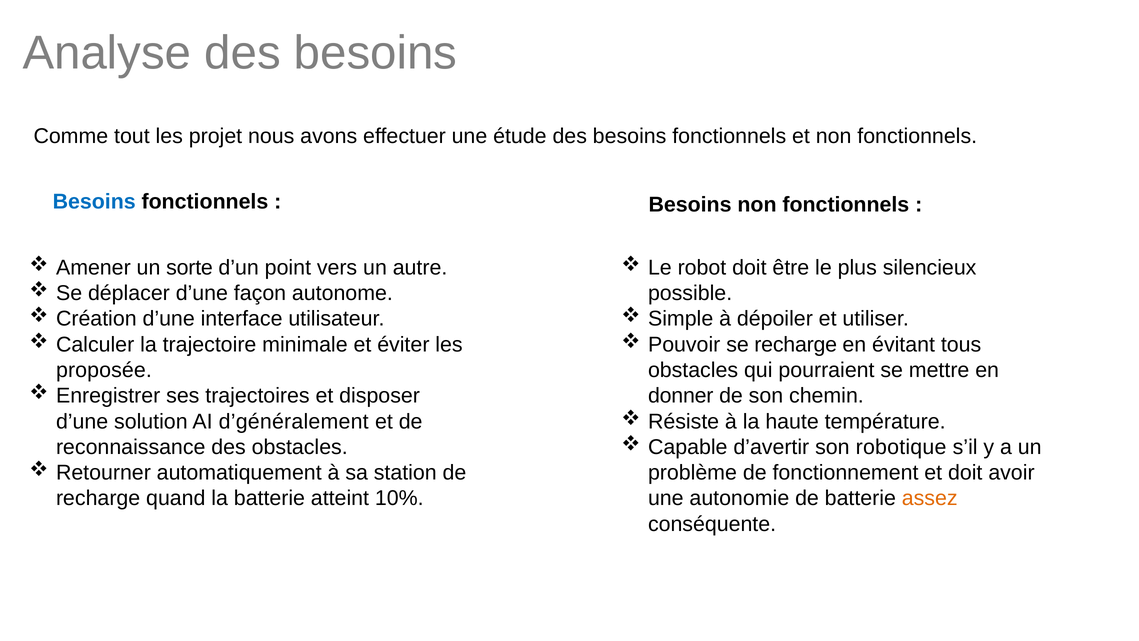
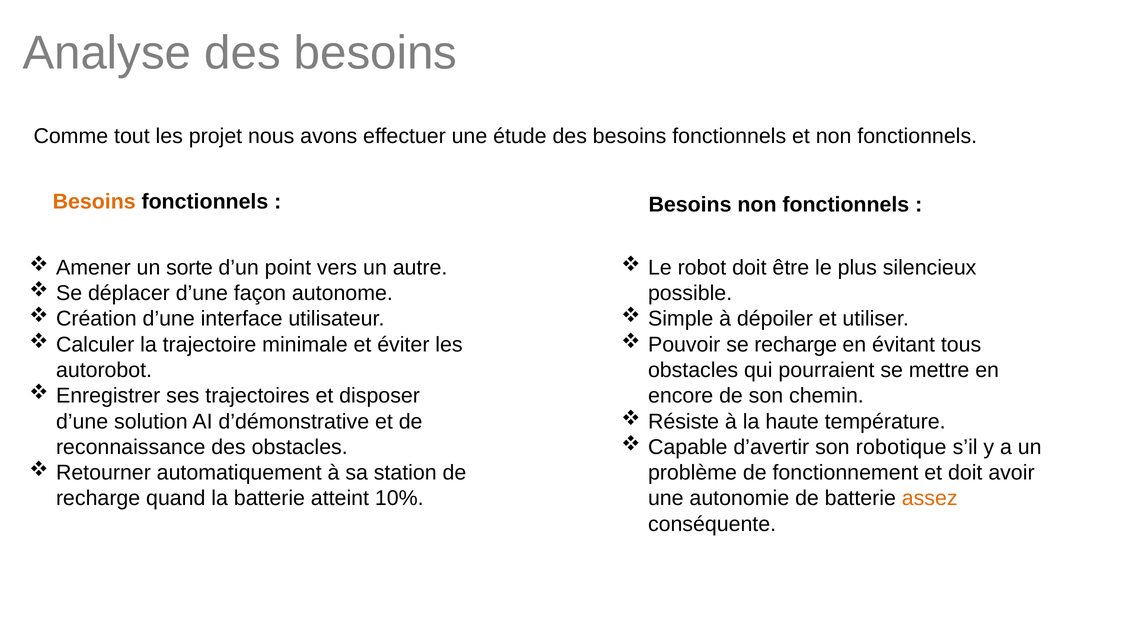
Besoins colour: blue -> orange (94, 202)
proposée: proposée -> autorobot (104, 370)
donner: donner -> encore (681, 396)
d’généralement: d’généralement -> d’démonstrative (294, 421)
